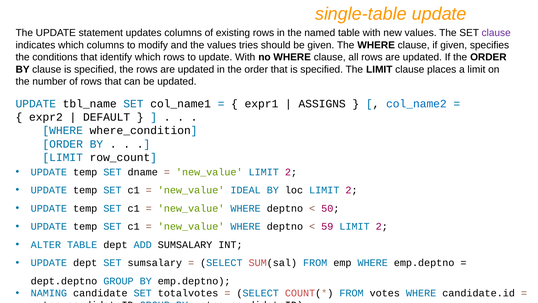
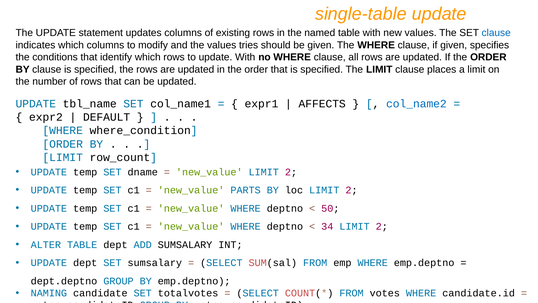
clause colour: purple -> blue (496, 33)
ASSIGNS: ASSIGNS -> AFFECTS (322, 104)
IDEAL: IDEAL -> PARTS (246, 190)
59: 59 -> 34 (327, 226)
